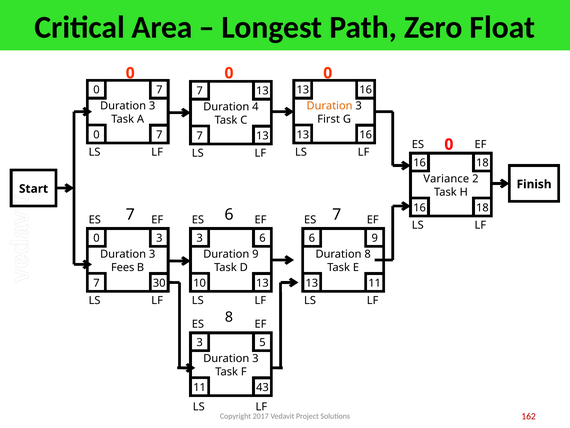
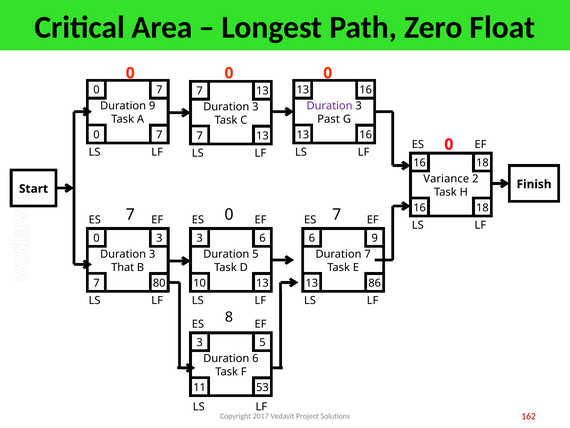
3: 3 -> 9 (152, 106)
Duration colour: orange -> purple (330, 106)
4: 4 -> 3 (255, 107)
First: First -> Past (329, 119)
7 6: 6 -> 0 (229, 214)
Duration 9: 9 -> 5 (255, 254)
Duration 8: 8 -> 7 (368, 254)
Fees: Fees -> That (123, 267)
30: 30 -> 80 (159, 283)
13 11: 11 -> 86 (375, 283)
3: 3 -> 6 (255, 358)
43: 43 -> 53 (262, 387)
